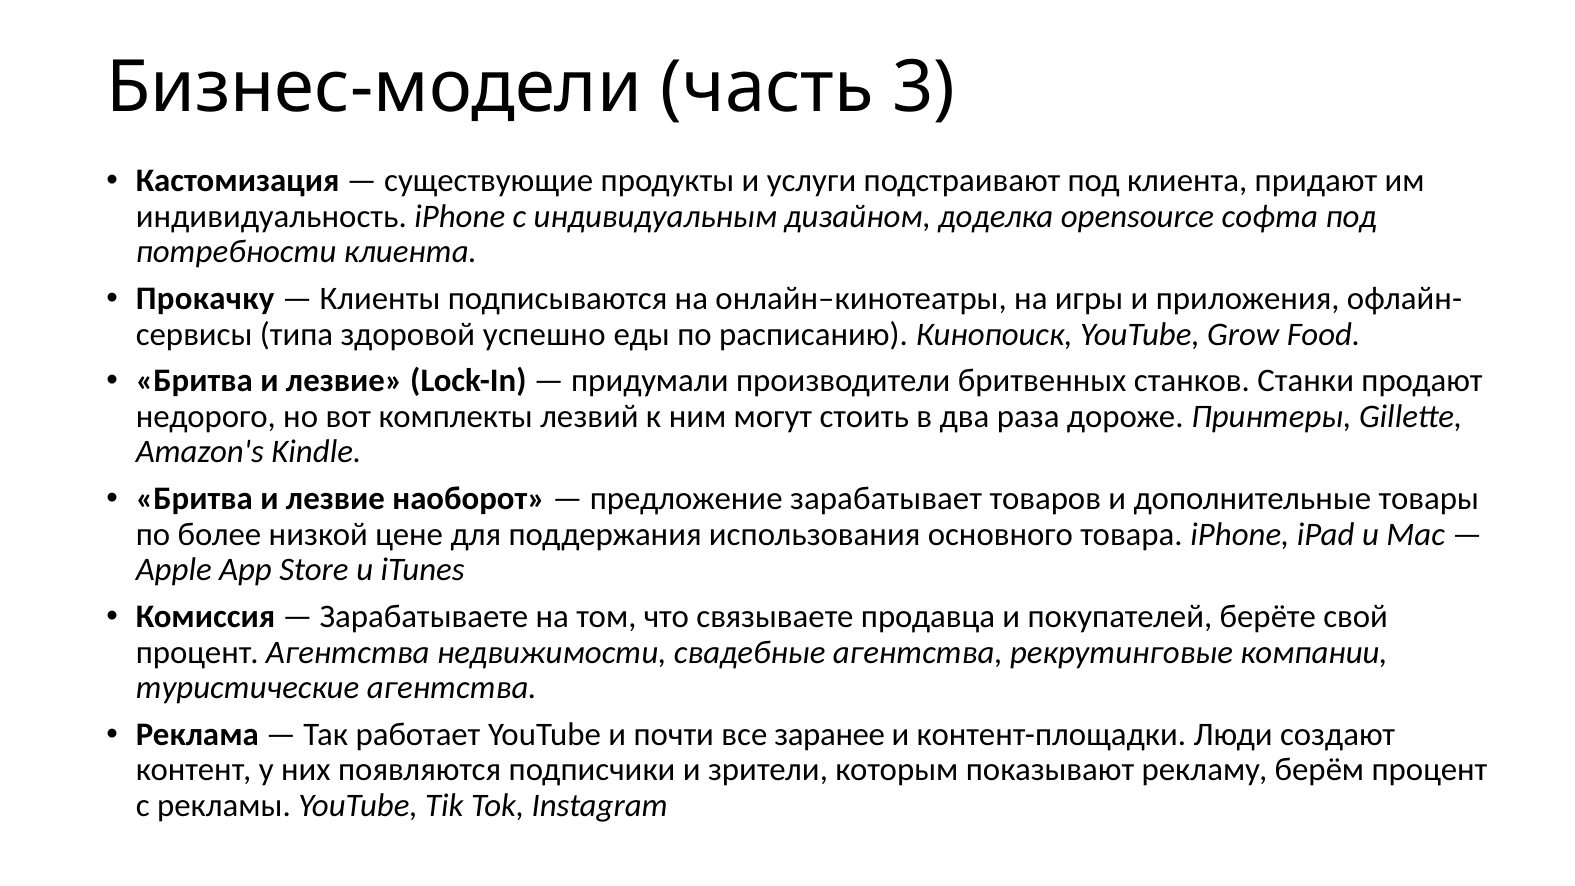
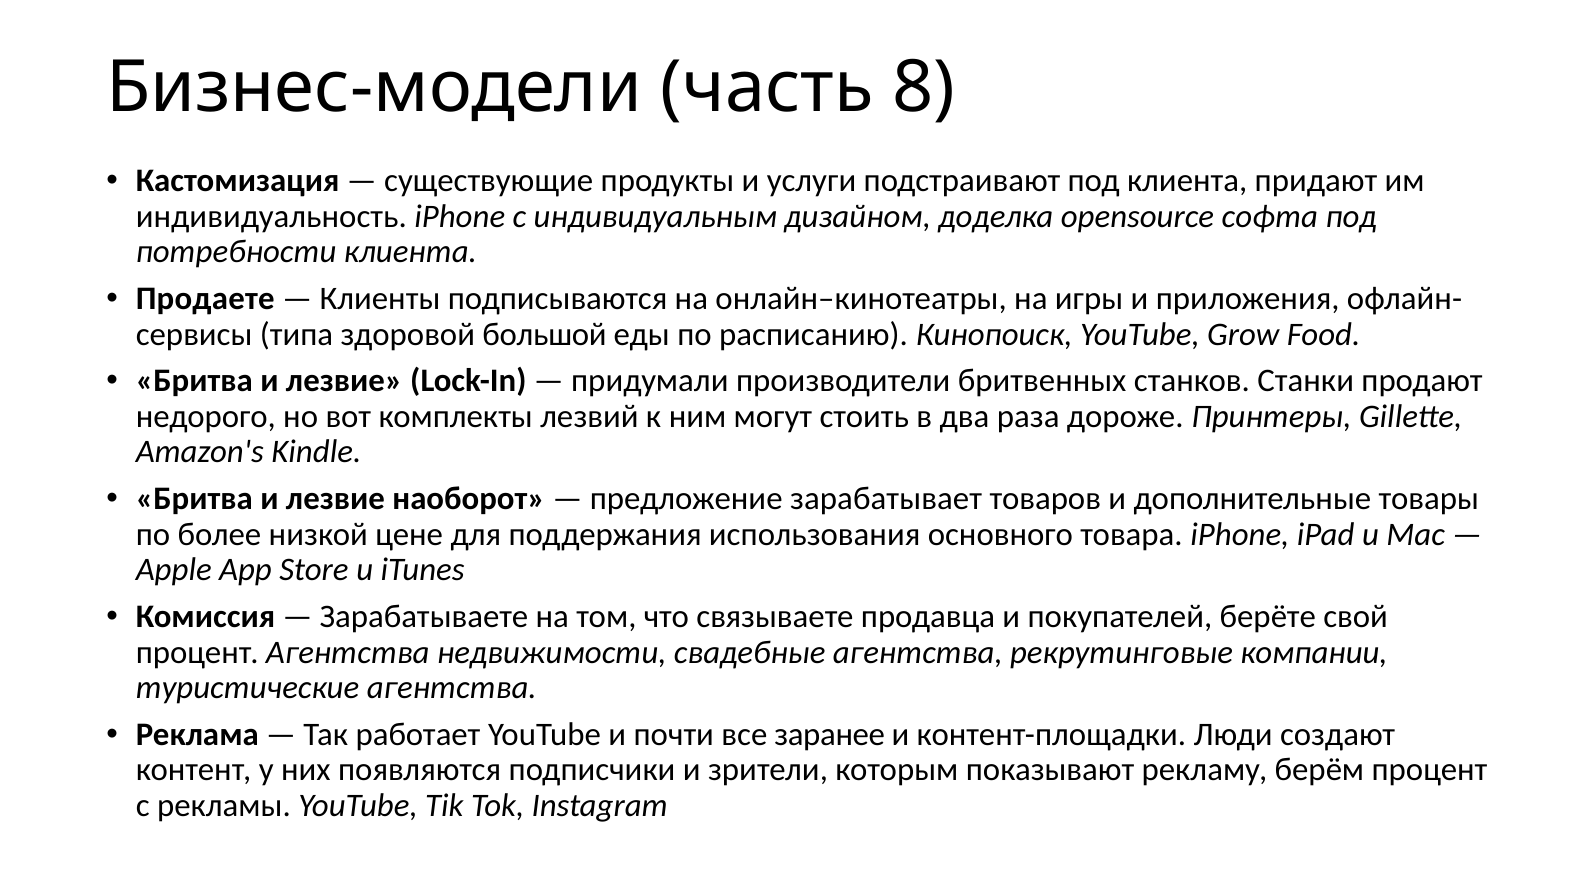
3: 3 -> 8 (924, 88)
Прокачку: Прокачку -> Продаете (205, 299)
успешно: успешно -> большой (545, 334)
